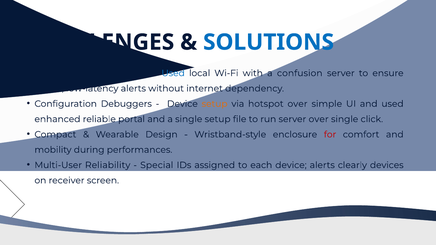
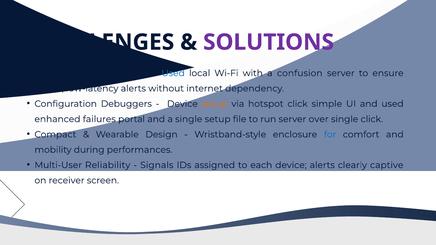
SOLUTIONS colour: blue -> purple (269, 42)
hotspot over: over -> click (298, 104)
enhanced reliable: reliable -> failures (99, 119)
for colour: red -> blue (330, 135)
Special: Special -> Signals (157, 165)
devices: devices -> captive (387, 165)
